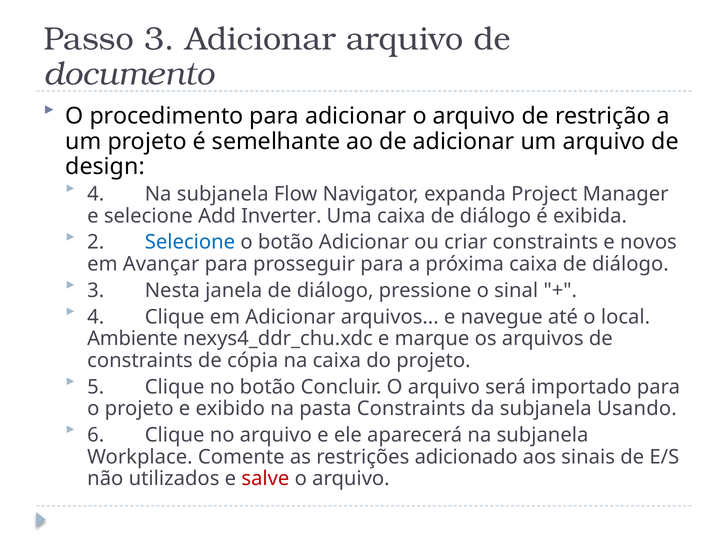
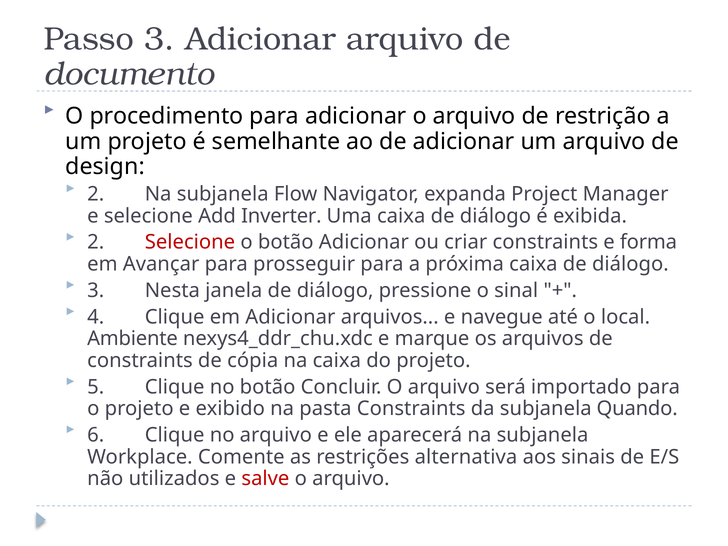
4: 4 -> 2 (96, 194)
Selecione colour: blue -> red (190, 242)
novos: novos -> forma (648, 242)
Usando: Usando -> Quando (637, 409)
adicionado: adicionado -> alternativa (466, 457)
